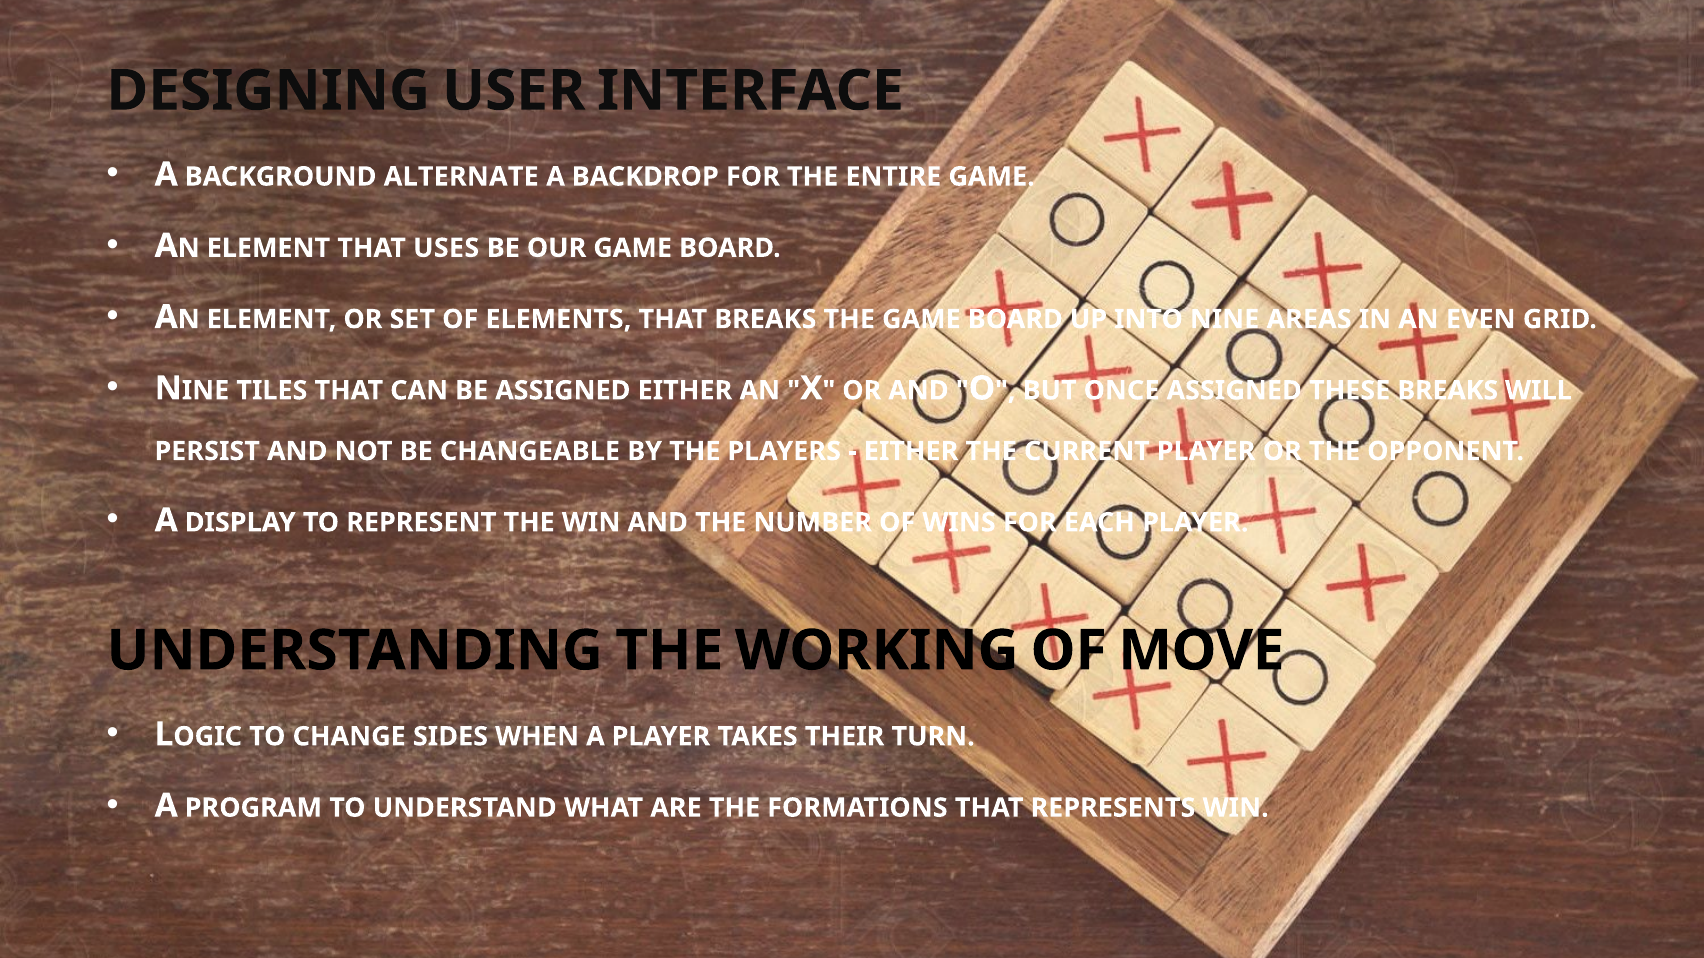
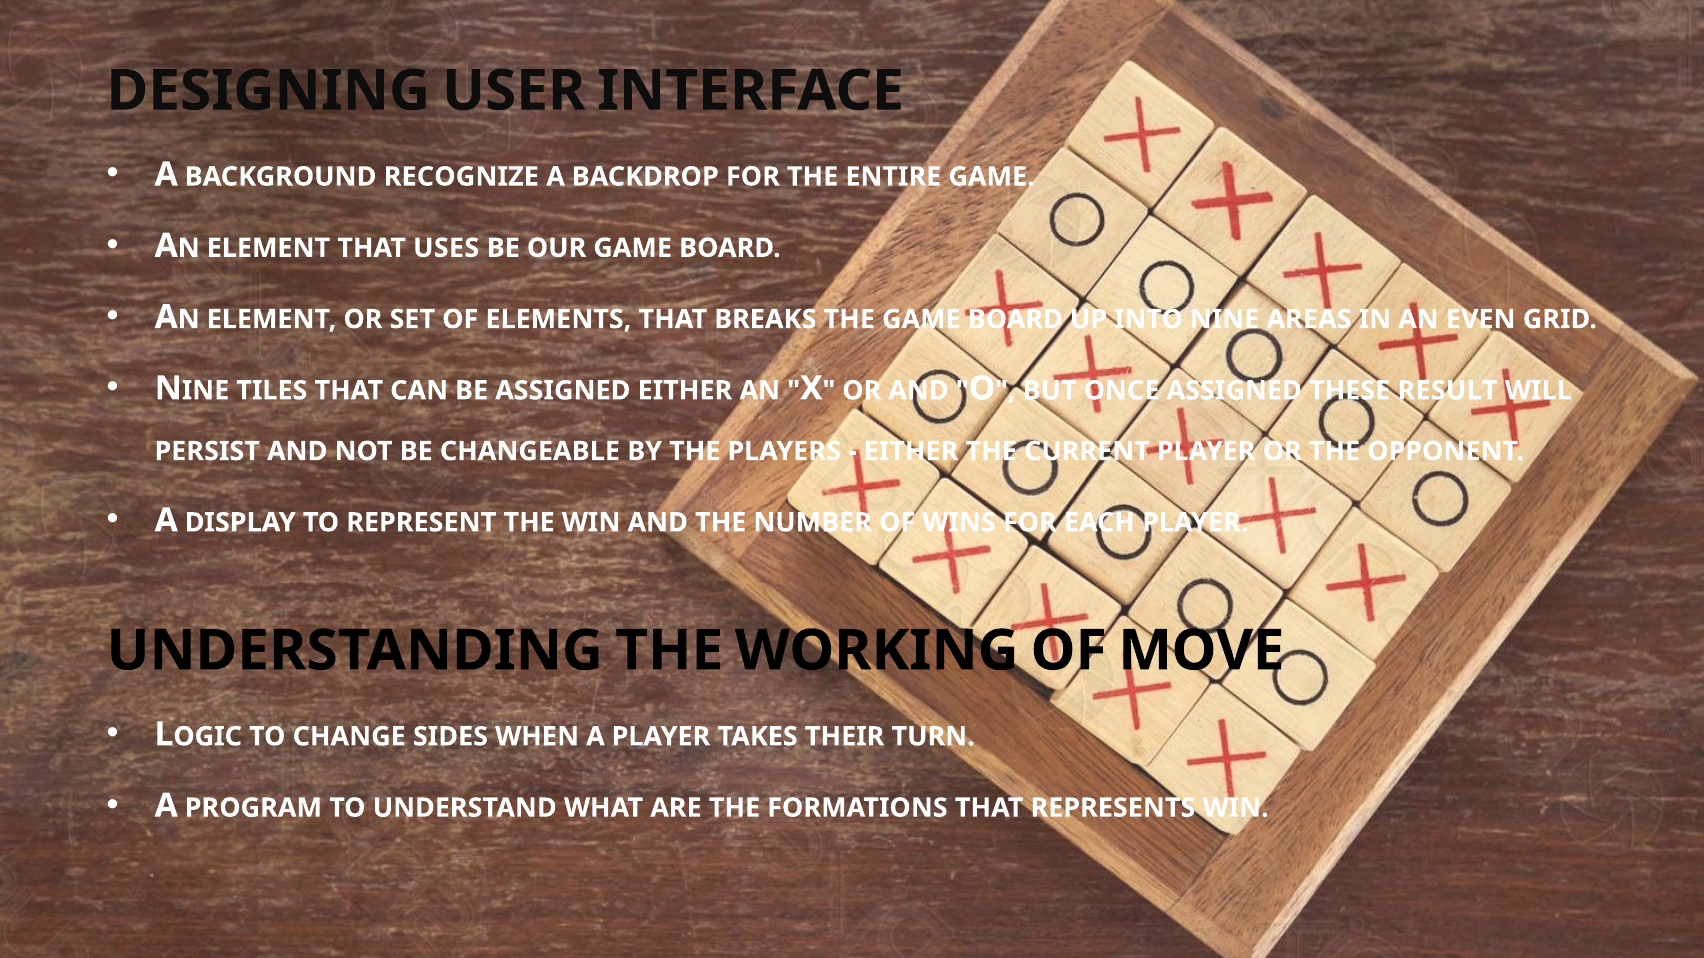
ALTERNATE: ALTERNATE -> RECOGNIZE (461, 177)
THESE BREAKS: BREAKS -> RESULT (1447, 391)
